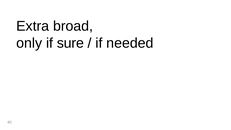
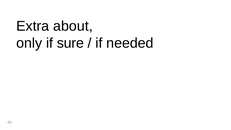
broad: broad -> about (73, 26)
